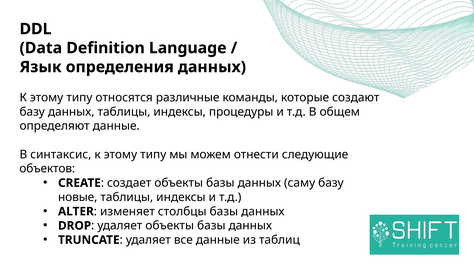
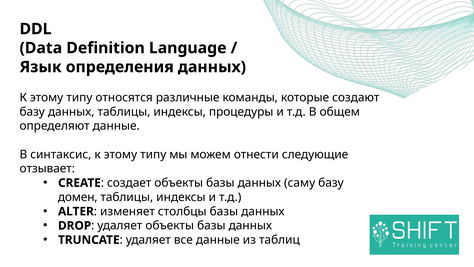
объектов: объектов -> отзывает (47, 169)
новые: новые -> домен (78, 197)
